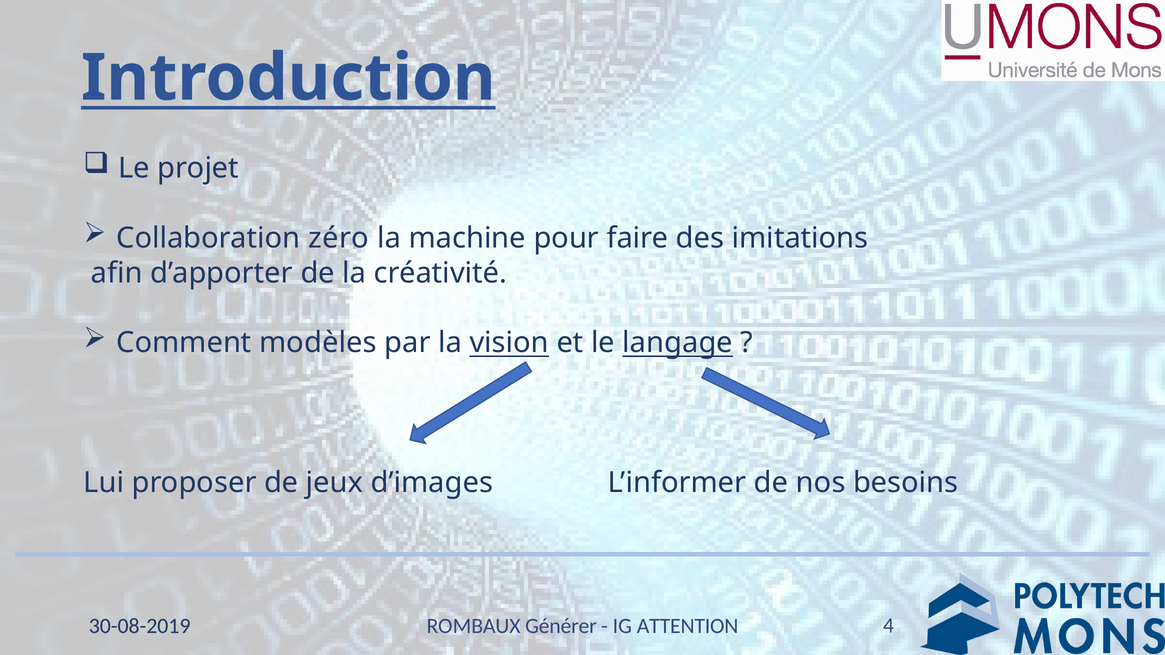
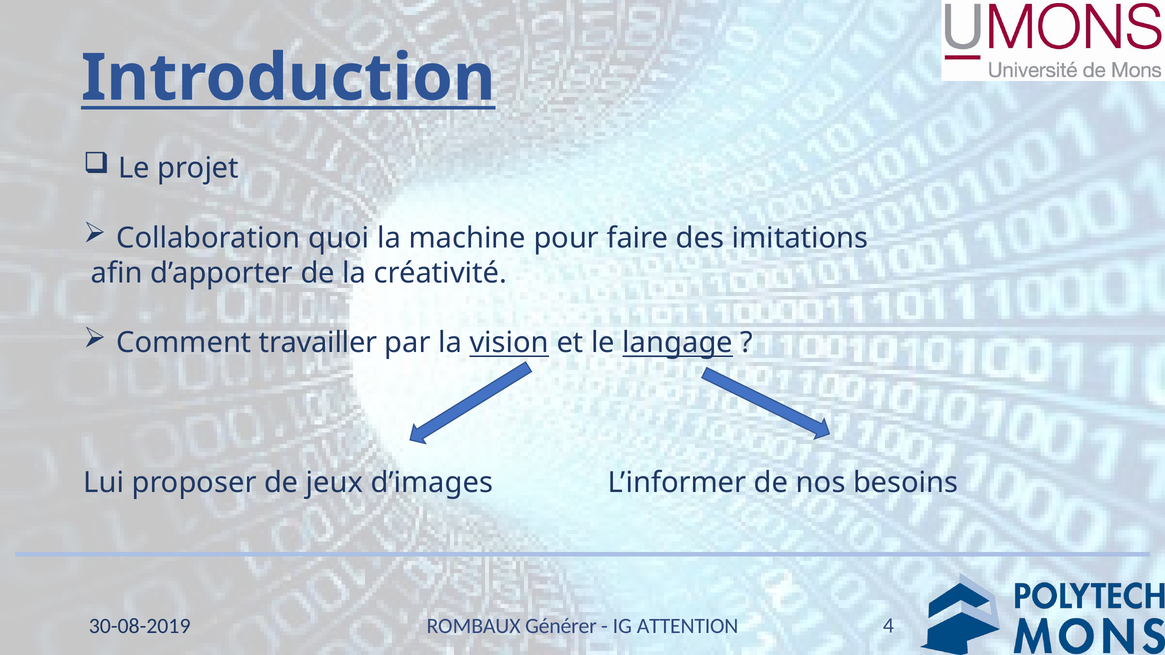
zéro: zéro -> quoi (339, 238)
modèles: modèles -> travailler (318, 343)
